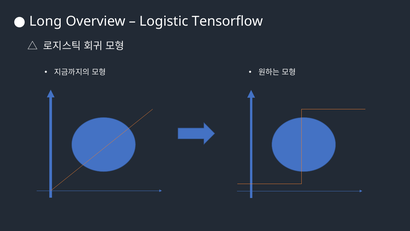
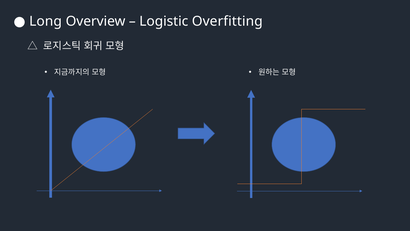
Tensorflow: Tensorflow -> Overfitting (227, 21)
